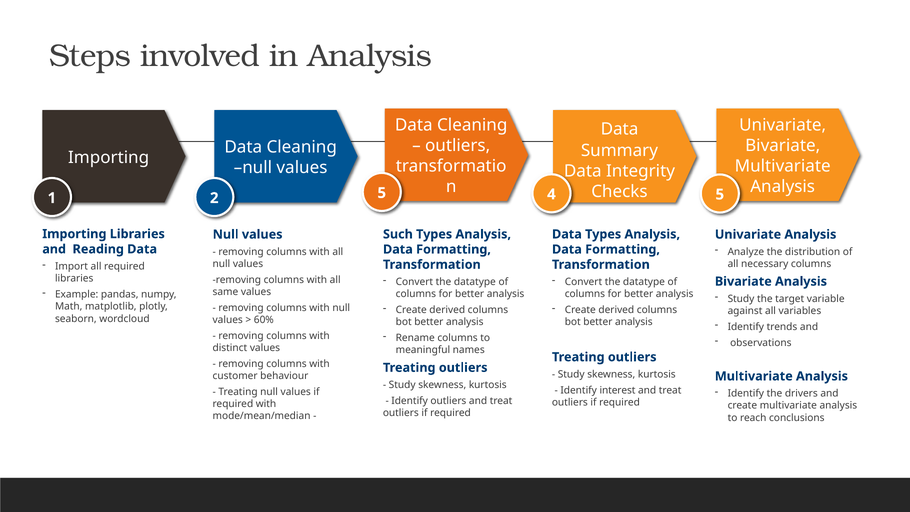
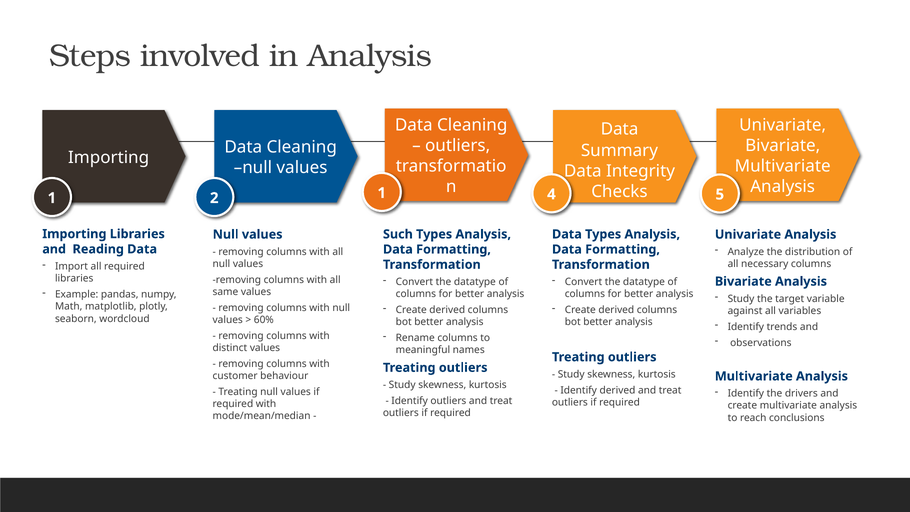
2 5: 5 -> 1 (382, 193)
Identify interest: interest -> derived (617, 390)
